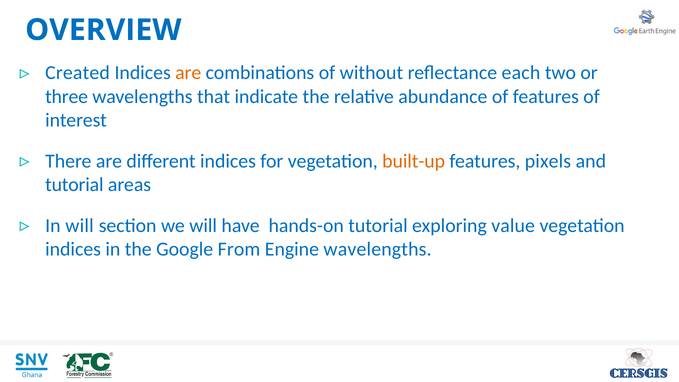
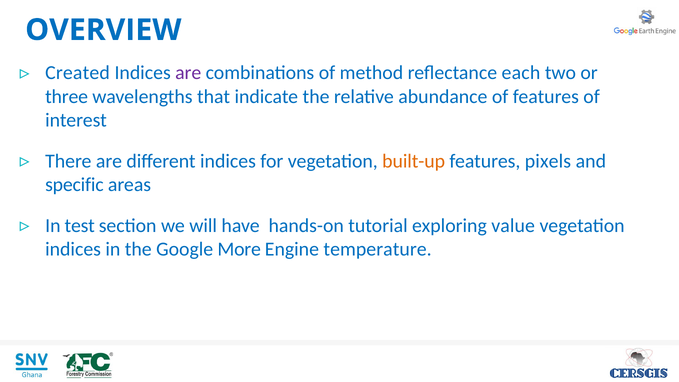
are colour: orange -> purple (188, 73)
without: without -> method (371, 73)
tutorial: tutorial -> specific (74, 185)
In will: will -> test (80, 226)
From: From -> More (239, 249)
Engine wavelengths: wavelengths -> temperature (378, 249)
